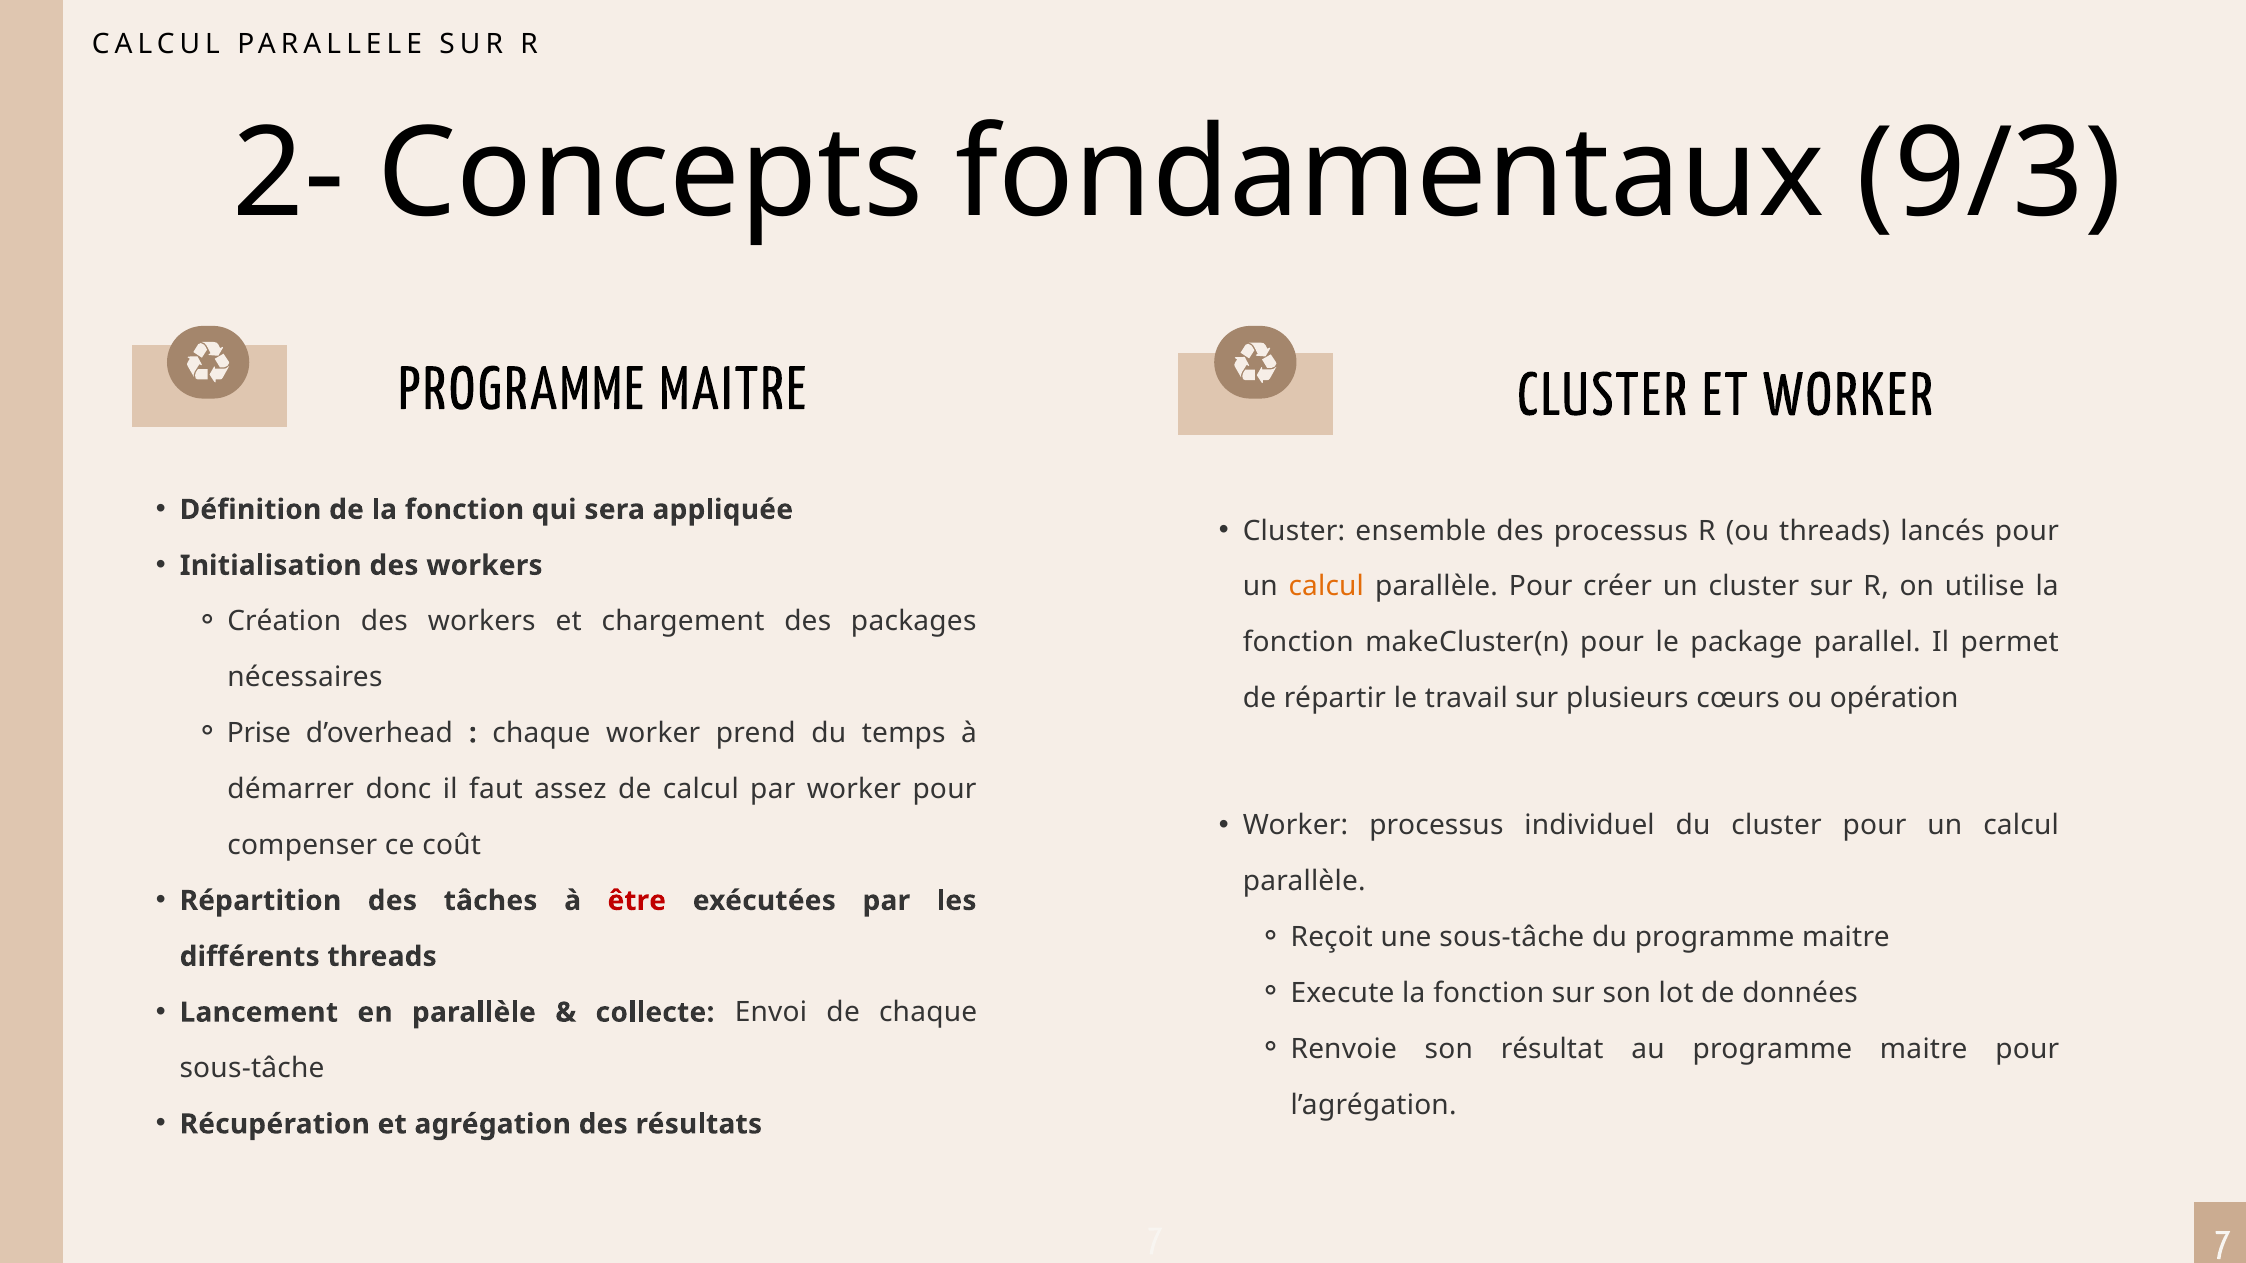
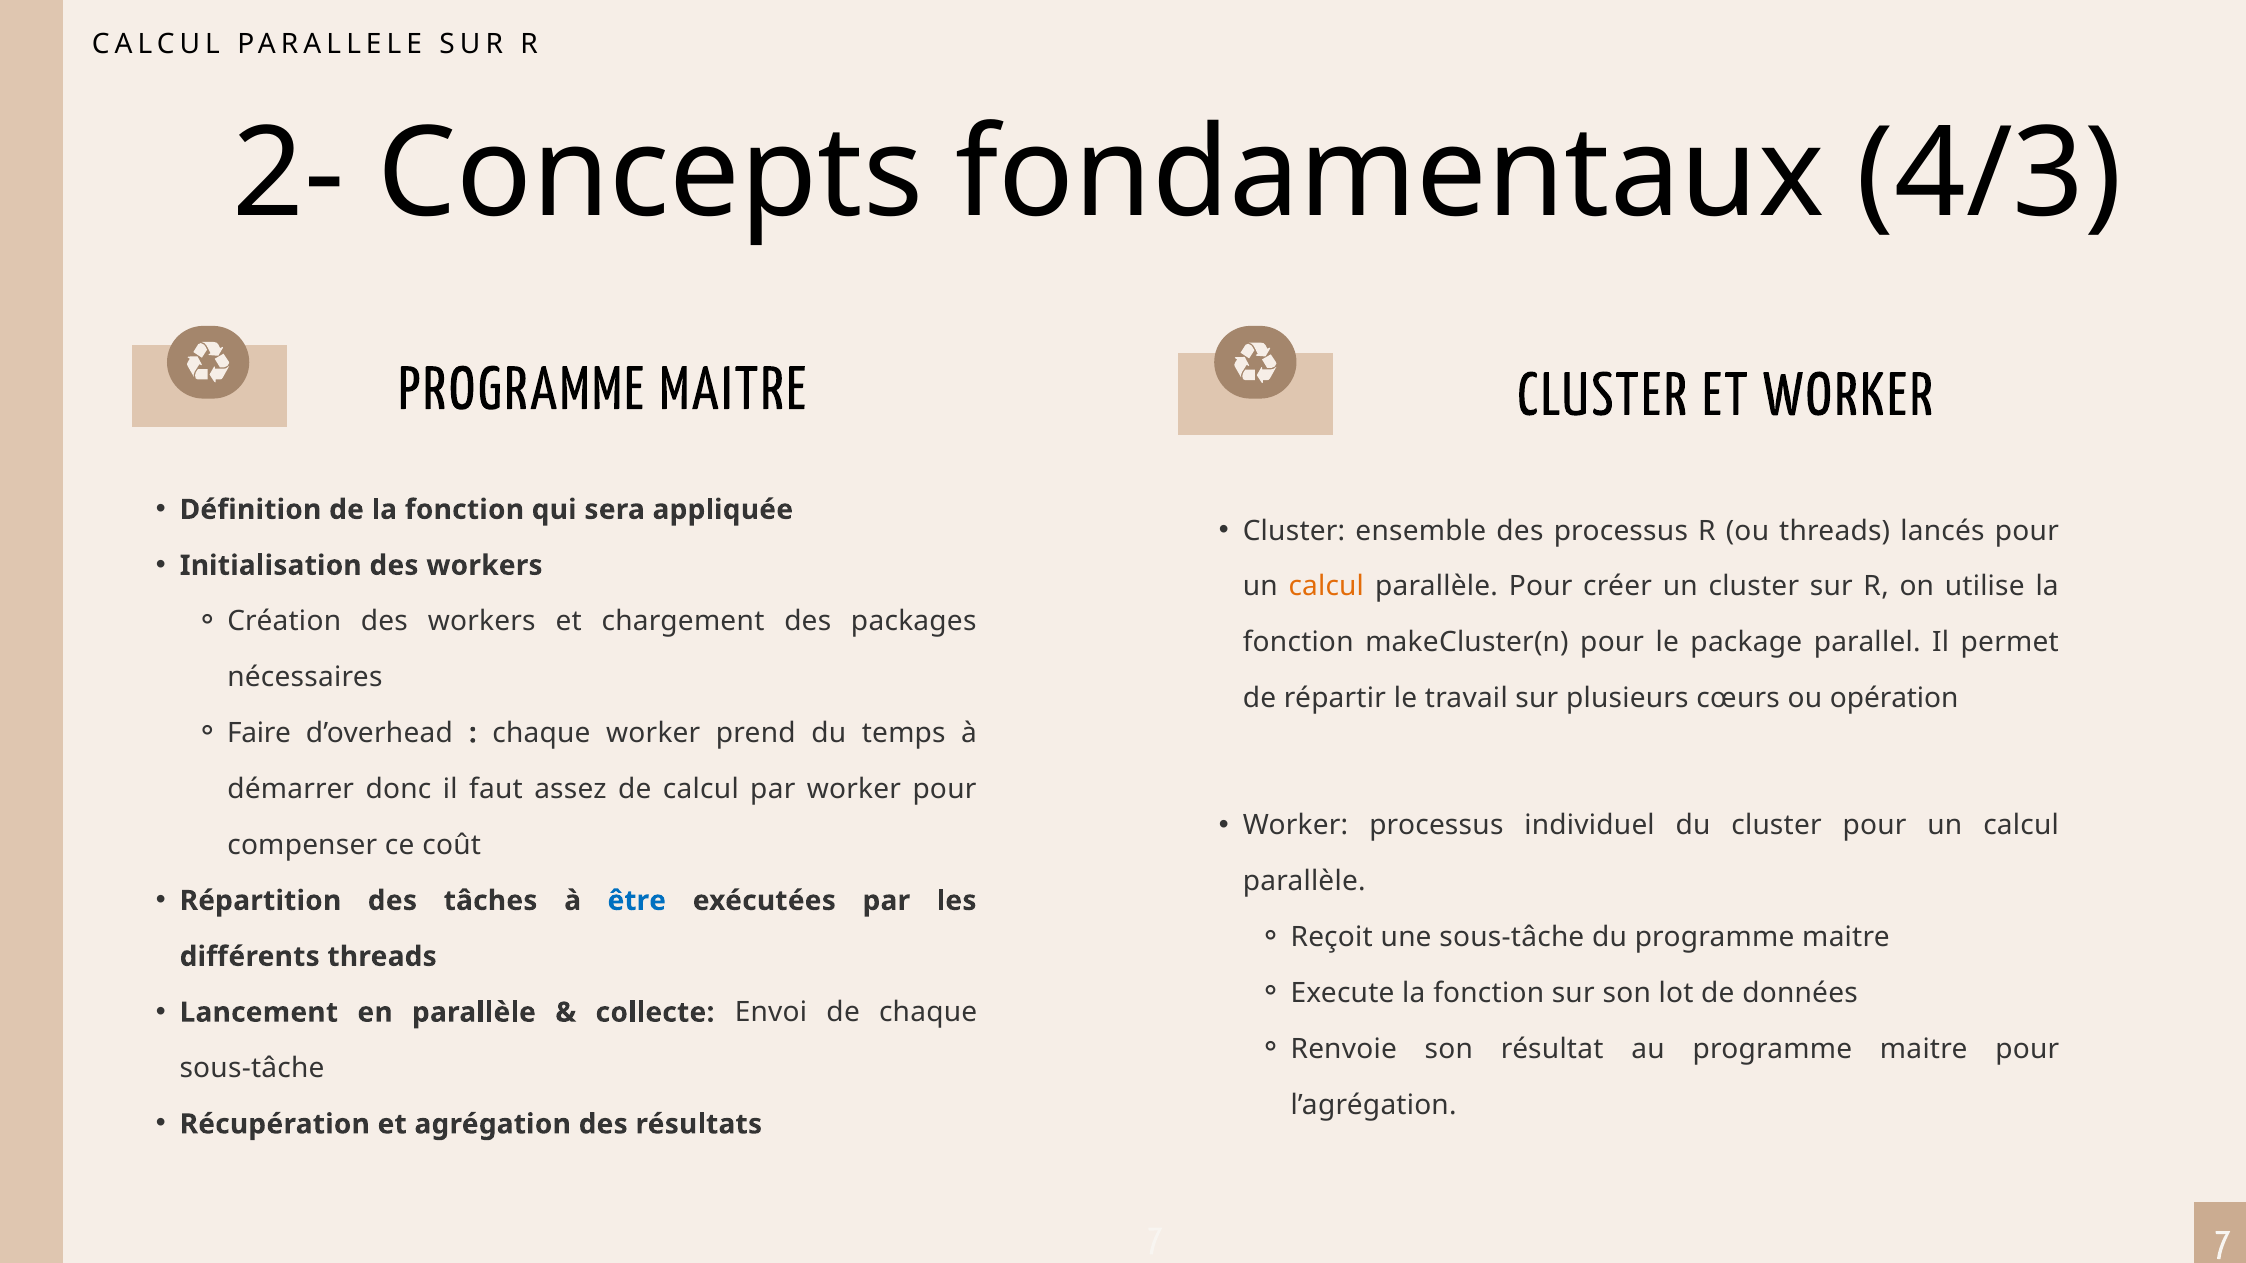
9/3: 9/3 -> 4/3 (1990, 174)
Prise: Prise -> Faire (259, 733)
être colour: red -> blue (637, 901)
